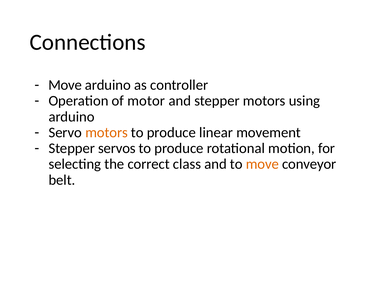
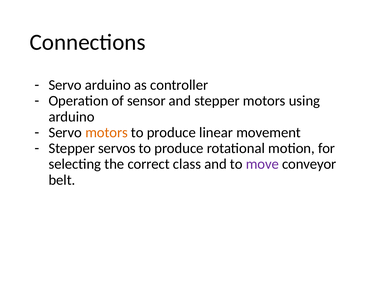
Move: Move -> Servo (65, 85)
motor: motor -> sensor (146, 101)
move colour: orange -> purple (262, 164)
